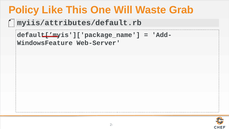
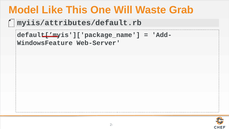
Policy: Policy -> Model (24, 10)
